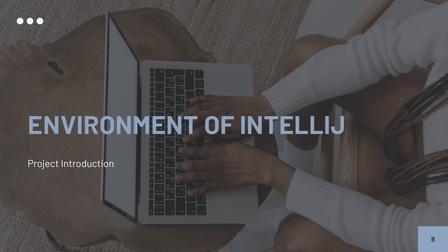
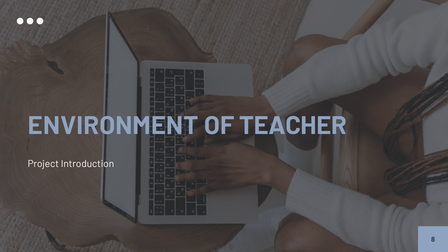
INTELLIJ: INTELLIJ -> TEACHER (293, 126)
